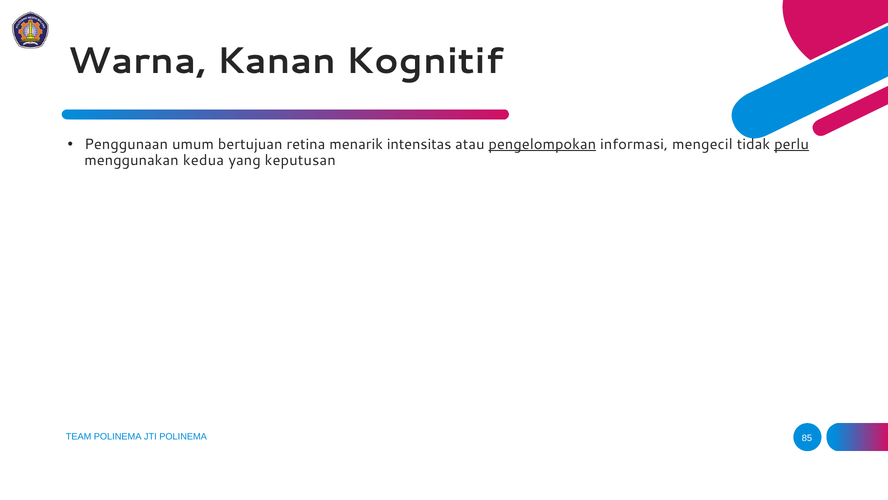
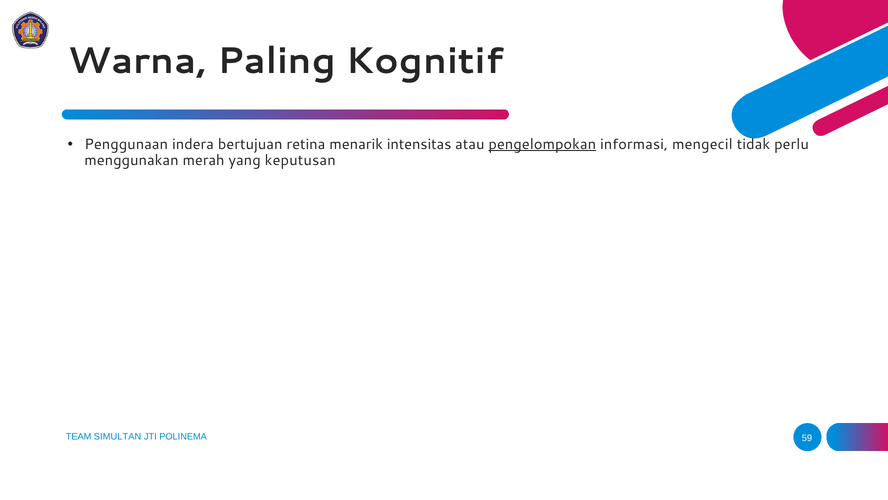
Kanan: Kanan -> Paling (276, 61)
umum: umum -> indera (193, 144)
perlu underline: present -> none (792, 144)
kedua: kedua -> merah (204, 160)
TEAM POLINEMA: POLINEMA -> SIMULTAN (118, 436)
85: 85 -> 59 (807, 438)
